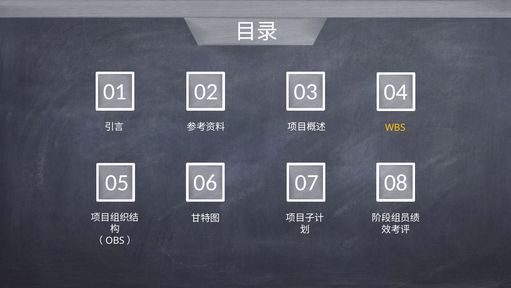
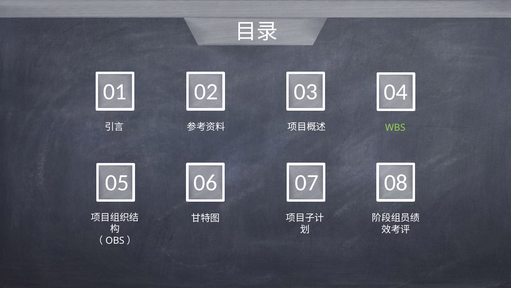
WBS colour: yellow -> light green (395, 127)
